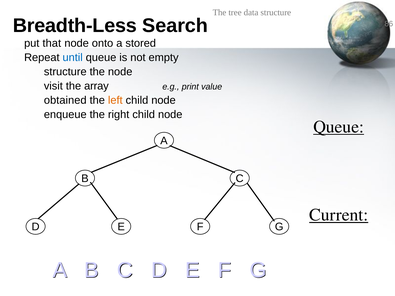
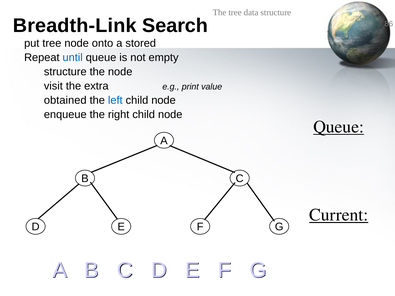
Breadth-Less: Breadth-Less -> Breadth-Link (75, 26)
put that: that -> tree (52, 43)
array: array -> extra (96, 86)
left colour: orange -> blue (115, 100)
